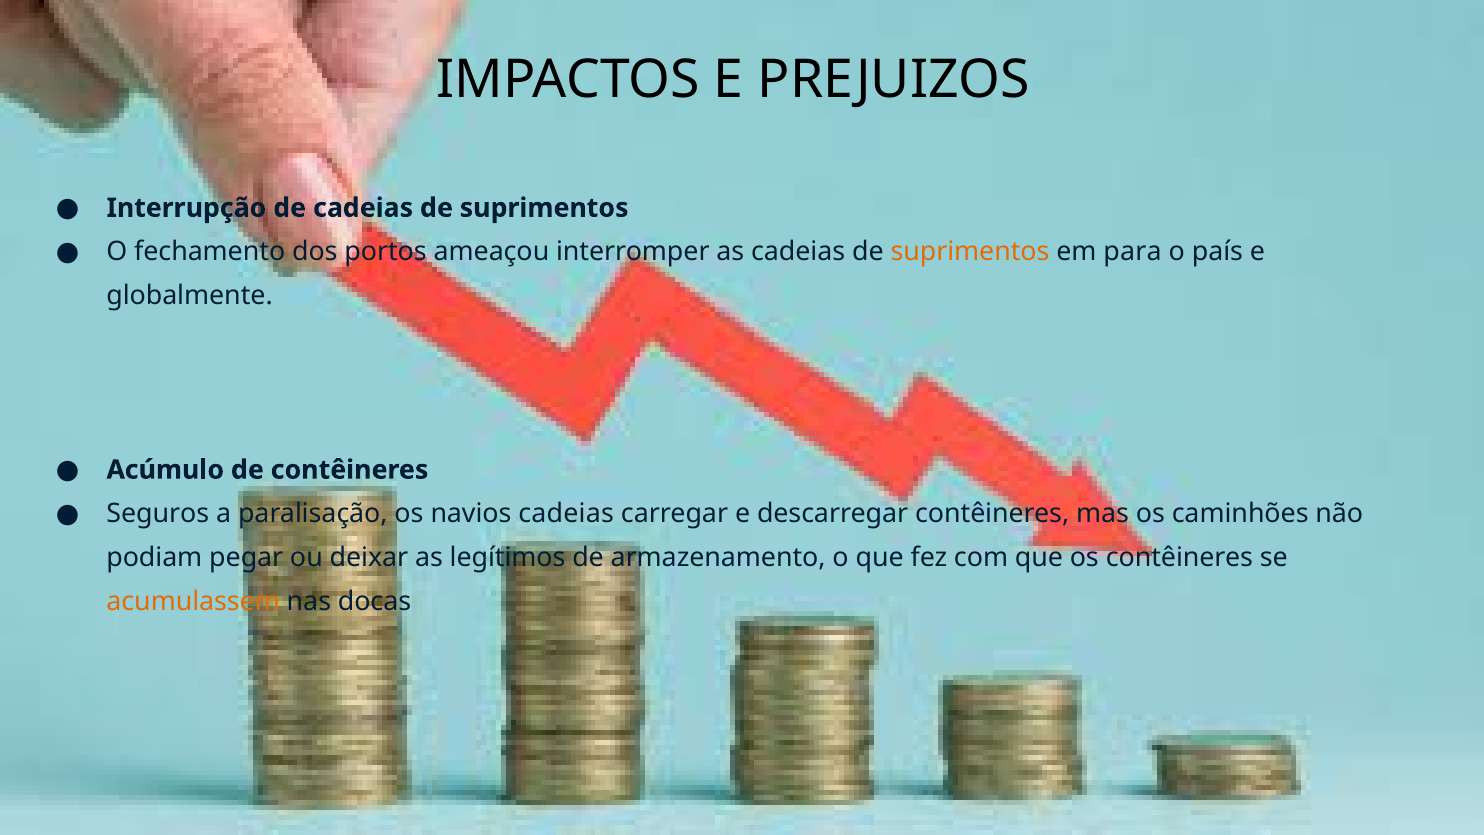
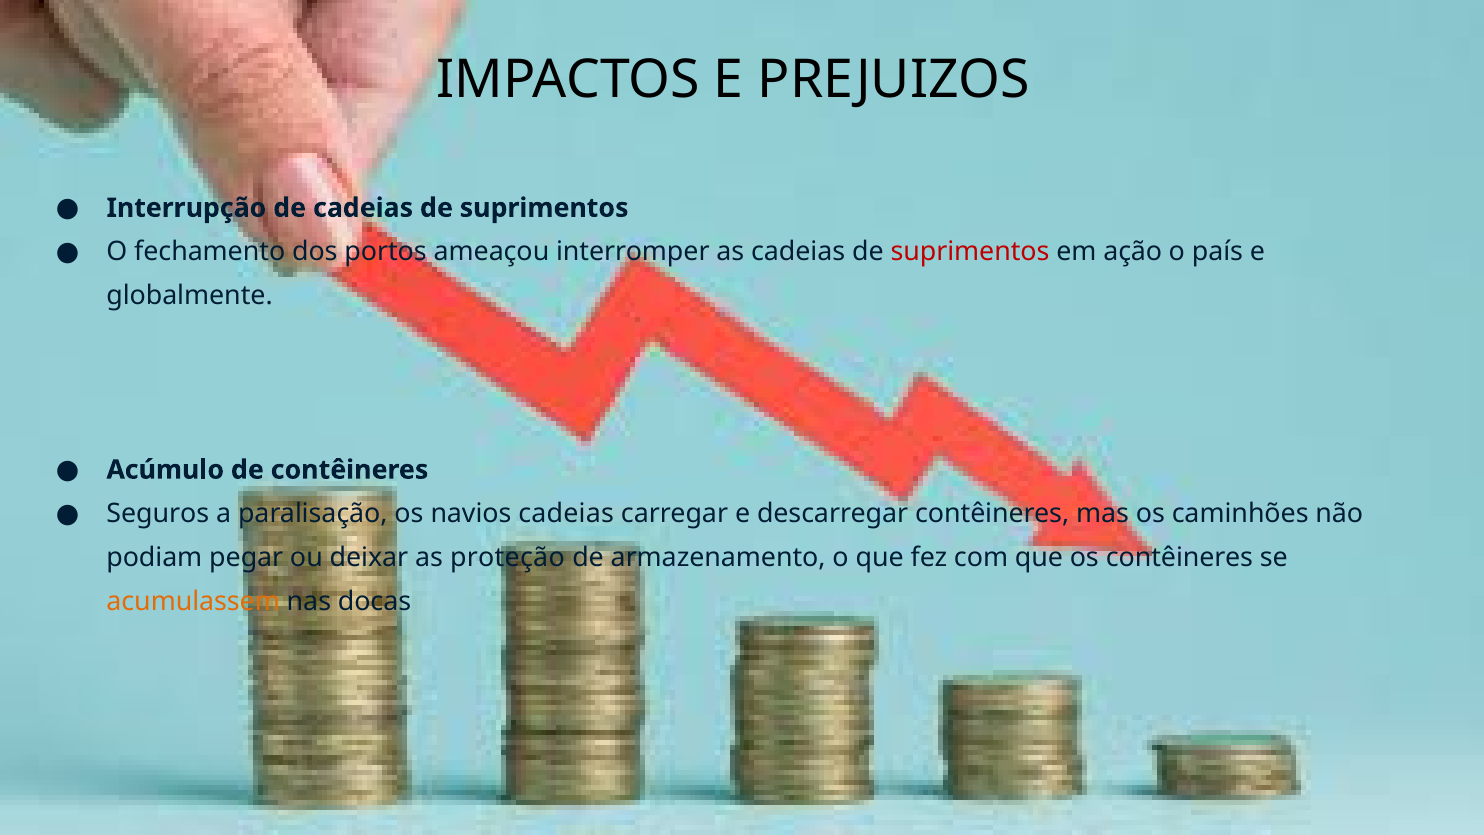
suprimentos colour: orange -> red (970, 252)
para: para -> ação (1133, 252)
legítimos: legítimos -> proteção (507, 557)
